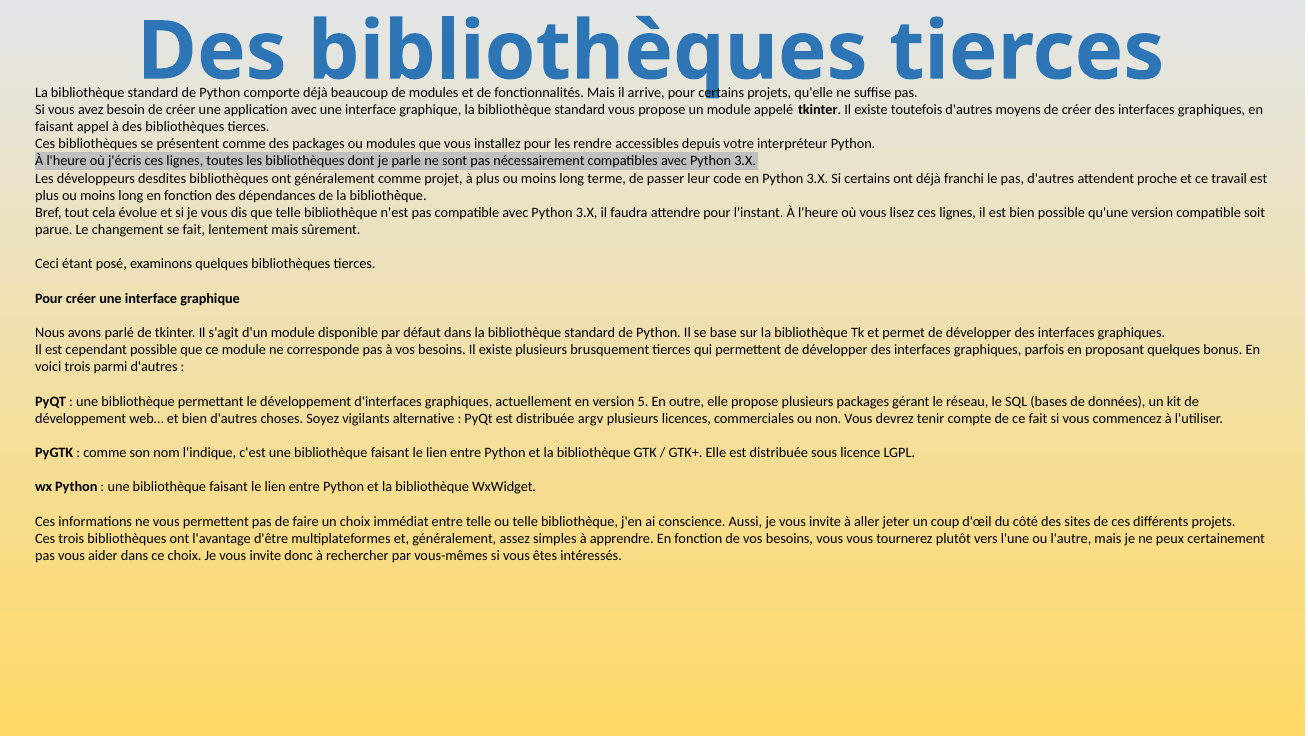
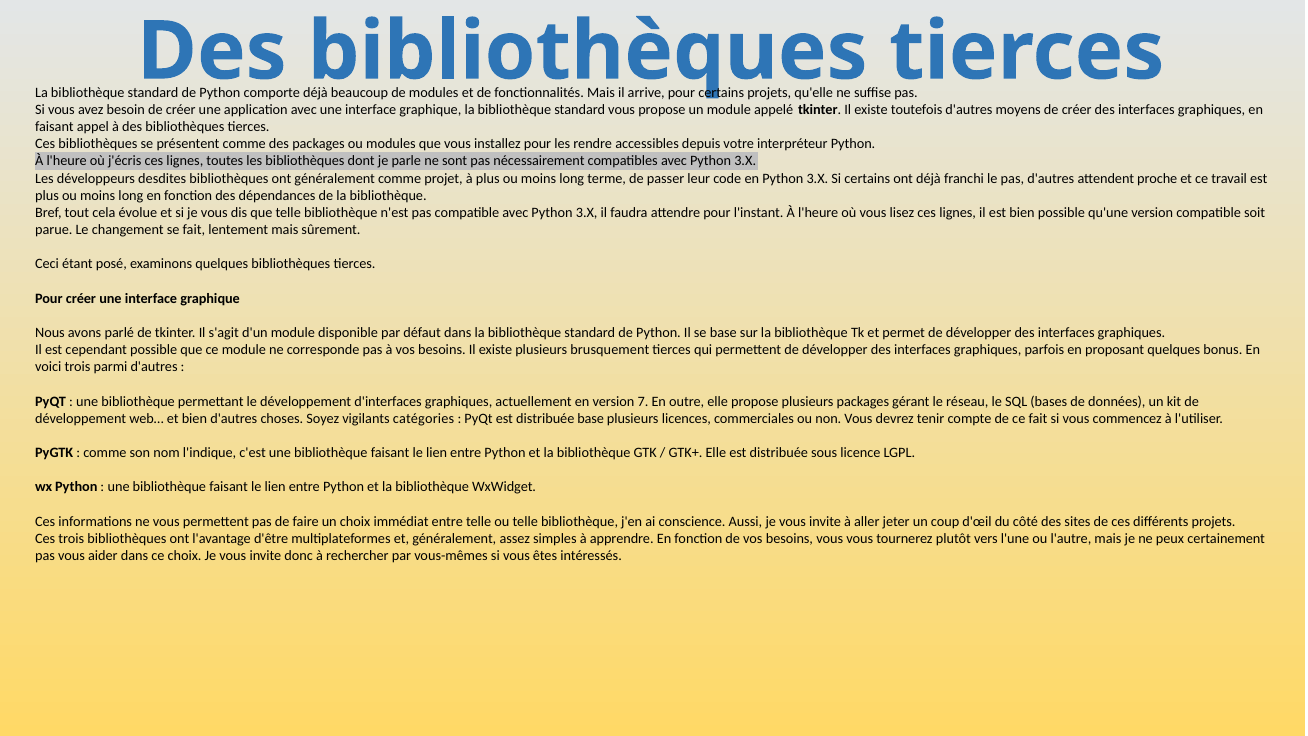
5: 5 -> 7 (643, 401)
alternative: alternative -> catégories (424, 418)
distribuée argv: argv -> base (591, 418)
